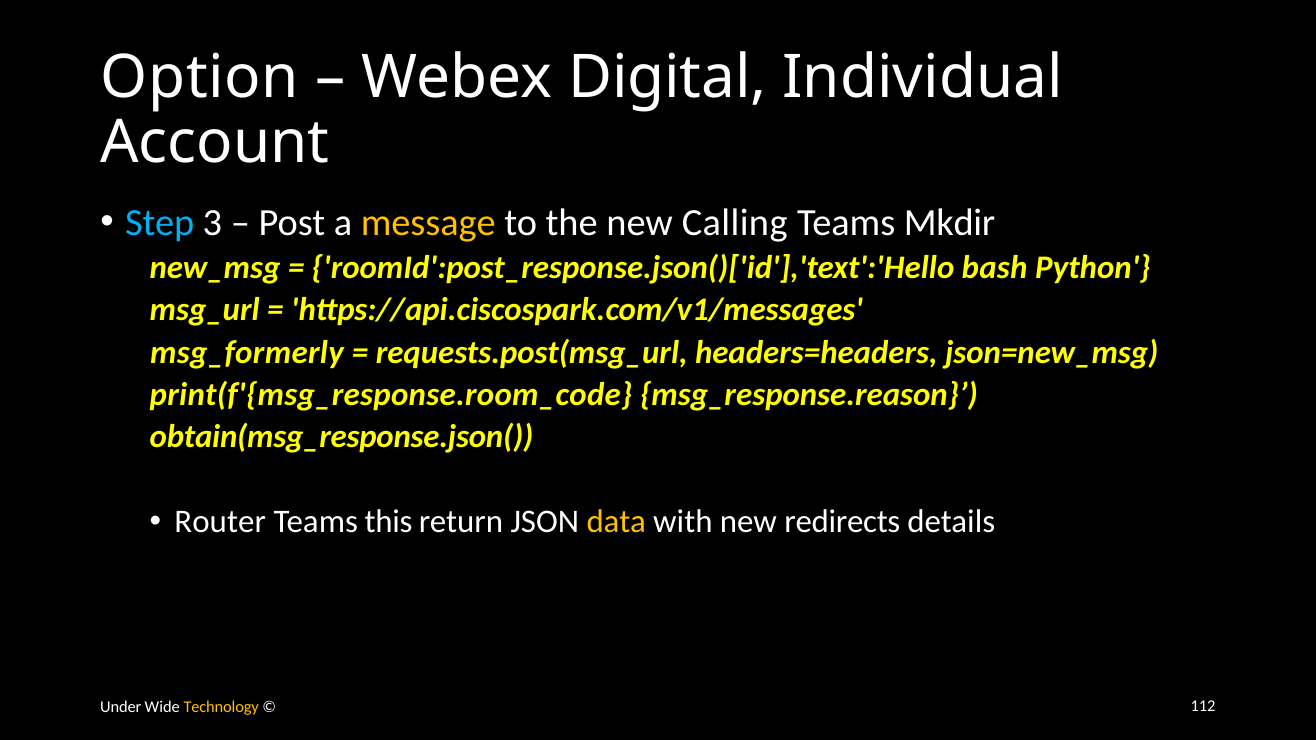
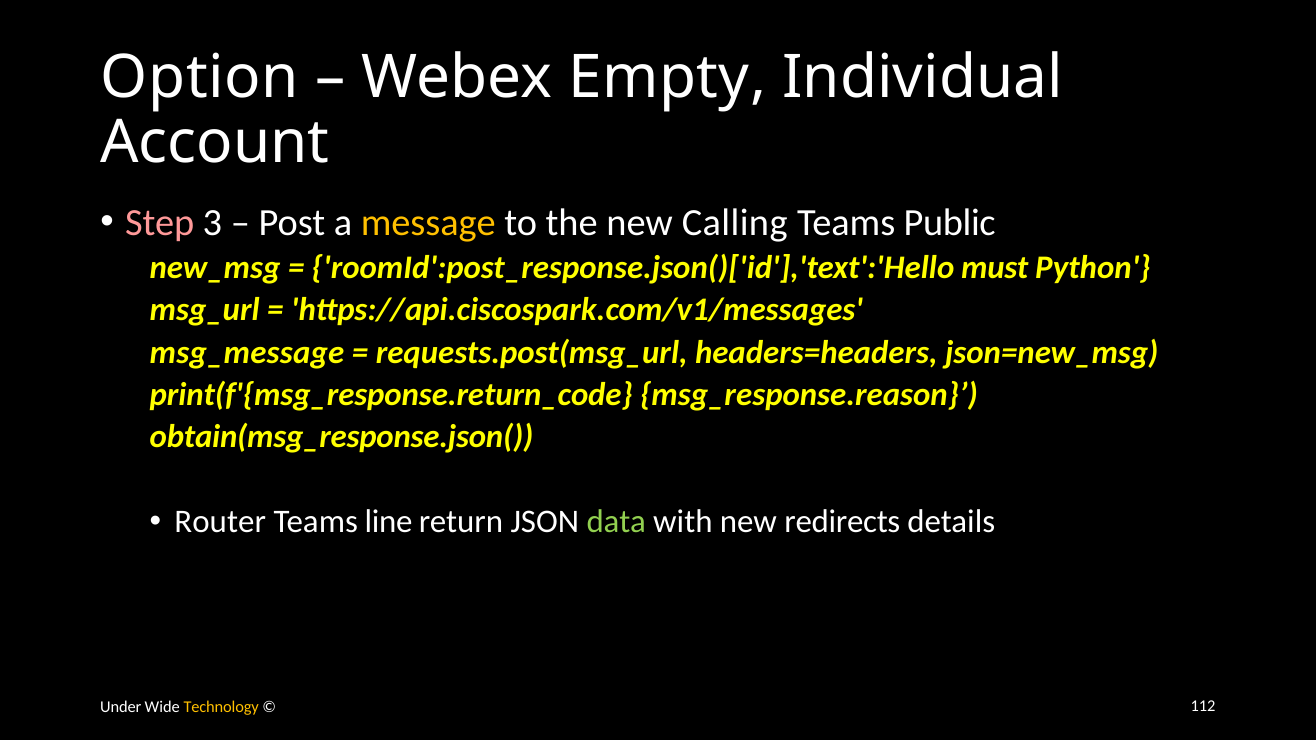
Digital: Digital -> Empty (667, 78)
Step colour: light blue -> pink (160, 222)
Mkdir: Mkdir -> Public (950, 222)
bash: bash -> must (995, 268)
msg_formerly: msg_formerly -> msg_message (247, 352)
print(f'{msg_response.room_code: print(f'{msg_response.room_code -> print(f'{msg_response.return_code (391, 395)
this: this -> line (389, 522)
data colour: yellow -> light green (616, 522)
